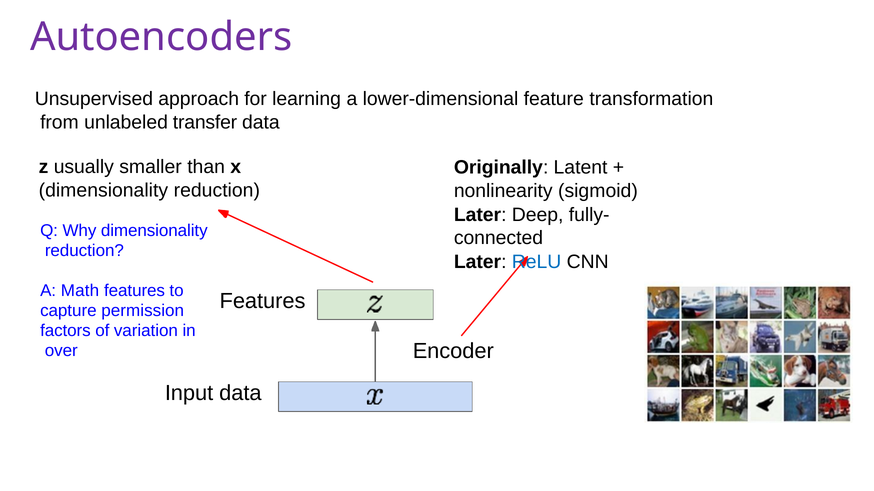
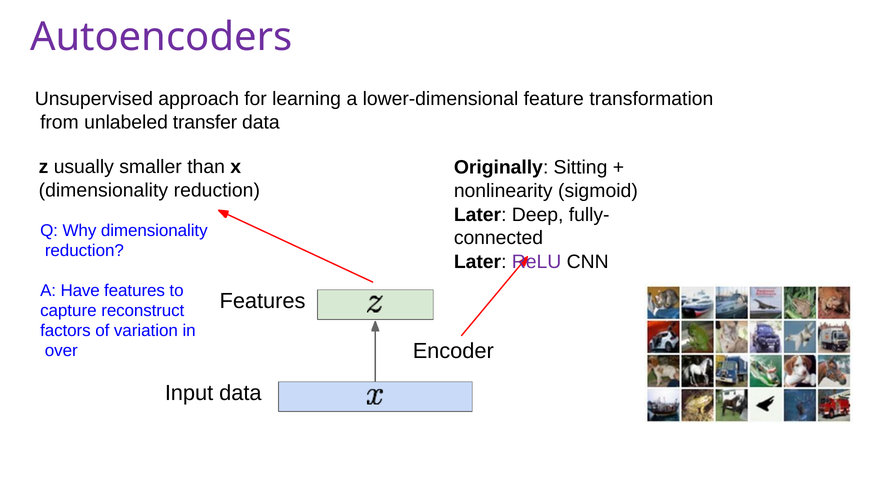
Latent: Latent -> Sitting (581, 168)
ReLU colour: blue -> purple (537, 262)
Math: Math -> Have (80, 291)
permission: permission -> reconstruct (143, 311)
